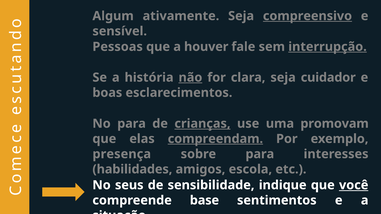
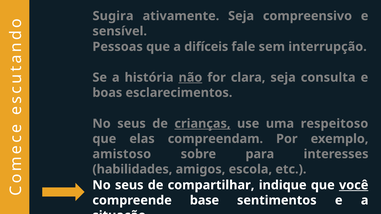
Algum: Algum -> Sugira (113, 16)
compreensivo underline: present -> none (307, 16)
houver: houver -> difíceis (206, 47)
interrupção underline: present -> none (328, 47)
cuidador: cuidador -> consulta (328, 78)
para: para -> seus (132, 124)
promovam: promovam -> respeitoso (334, 124)
compreendam underline: present -> none (215, 139)
presença: presença -> amistoso (122, 154)
sensibilidade: sensibilidade -> compartilhar (211, 185)
